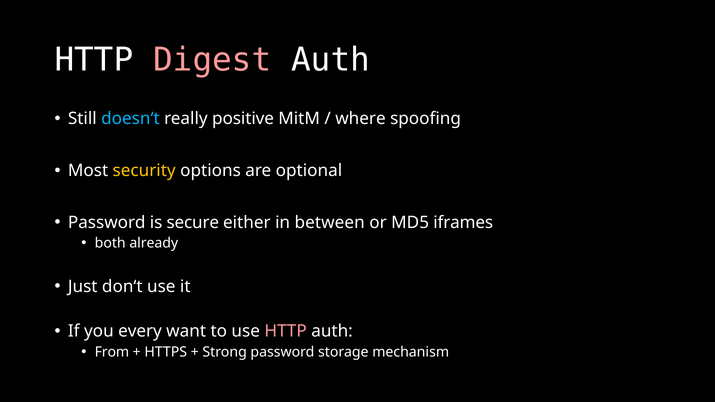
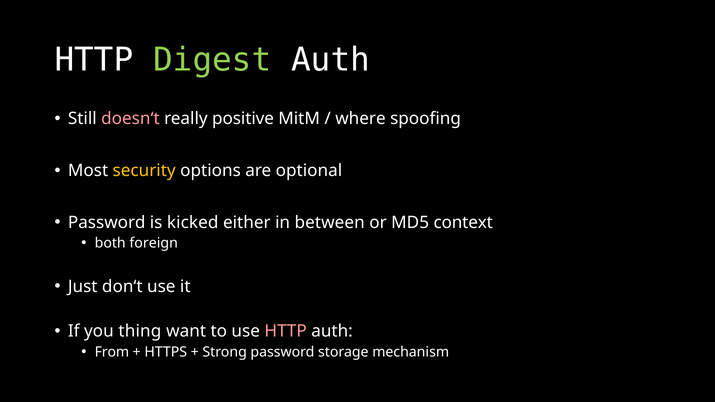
Digest colour: pink -> light green (212, 60)
doesn‘t colour: light blue -> pink (130, 119)
secure: secure -> kicked (193, 223)
iframes: iframes -> context (463, 223)
already: already -> foreign (154, 243)
every: every -> thing (140, 331)
